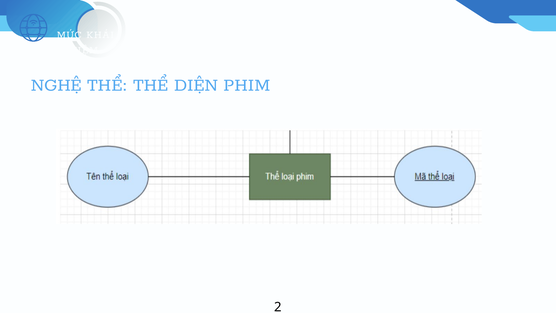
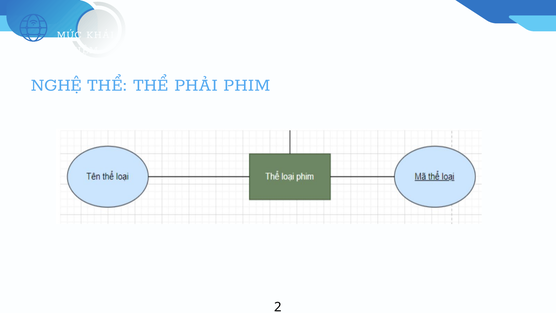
DIỆN: DIỆN -> PHẢI (196, 84)
